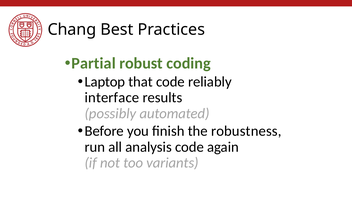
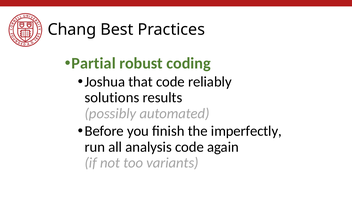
Laptop: Laptop -> Joshua (105, 82)
interface: interface -> solutions (112, 98)
robustness: robustness -> imperfectly (246, 131)
